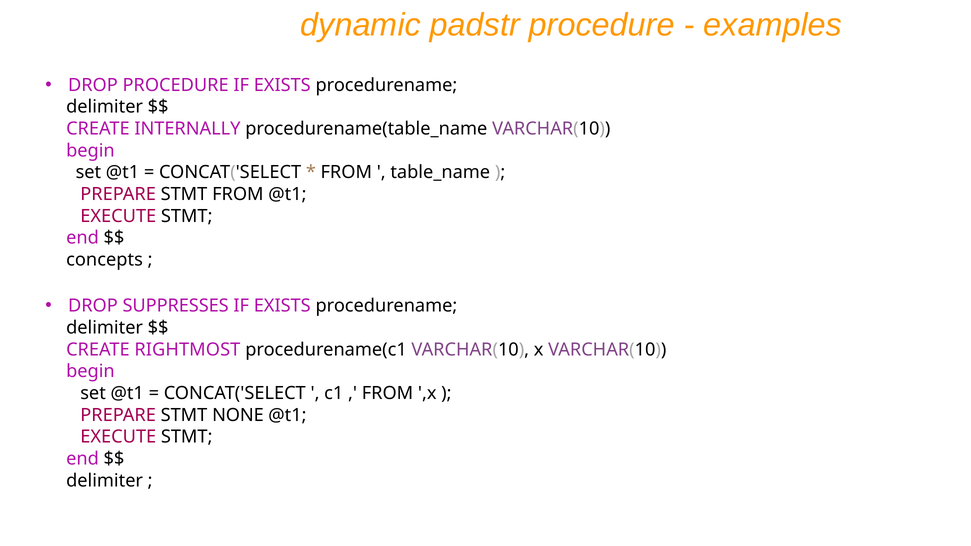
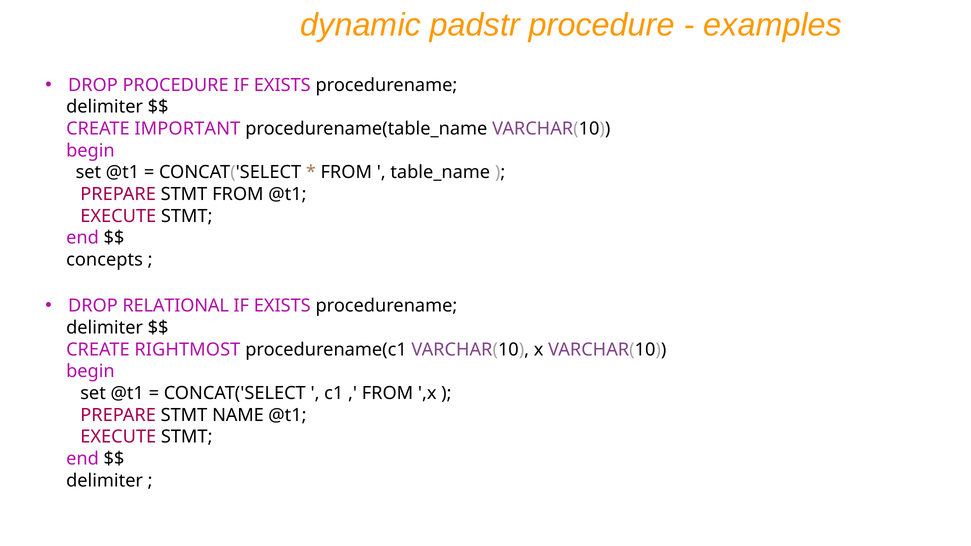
INTERNALLY: INTERNALLY -> IMPORTANT (187, 129)
SUPPRESSES: SUPPRESSES -> RELATIONAL (176, 306)
NONE: NONE -> NAME (238, 415)
